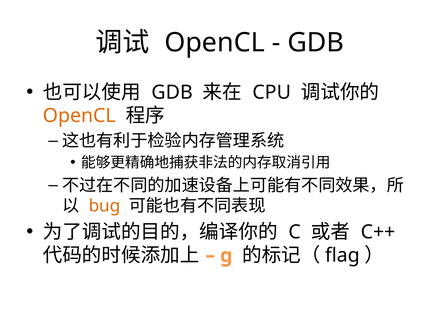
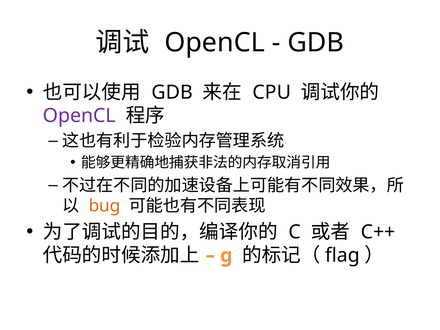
OpenCL colour: orange -> purple (79, 116)
